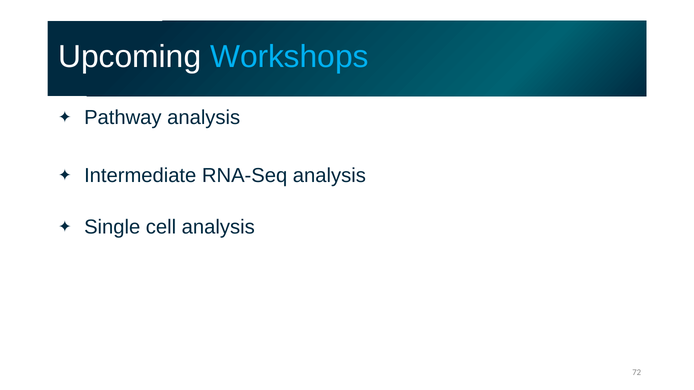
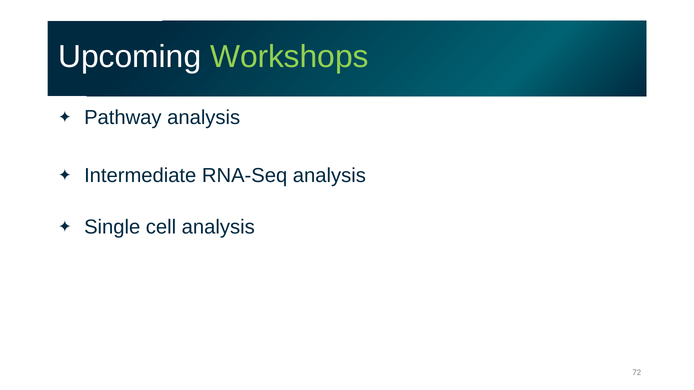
Workshops colour: light blue -> light green (289, 57)
